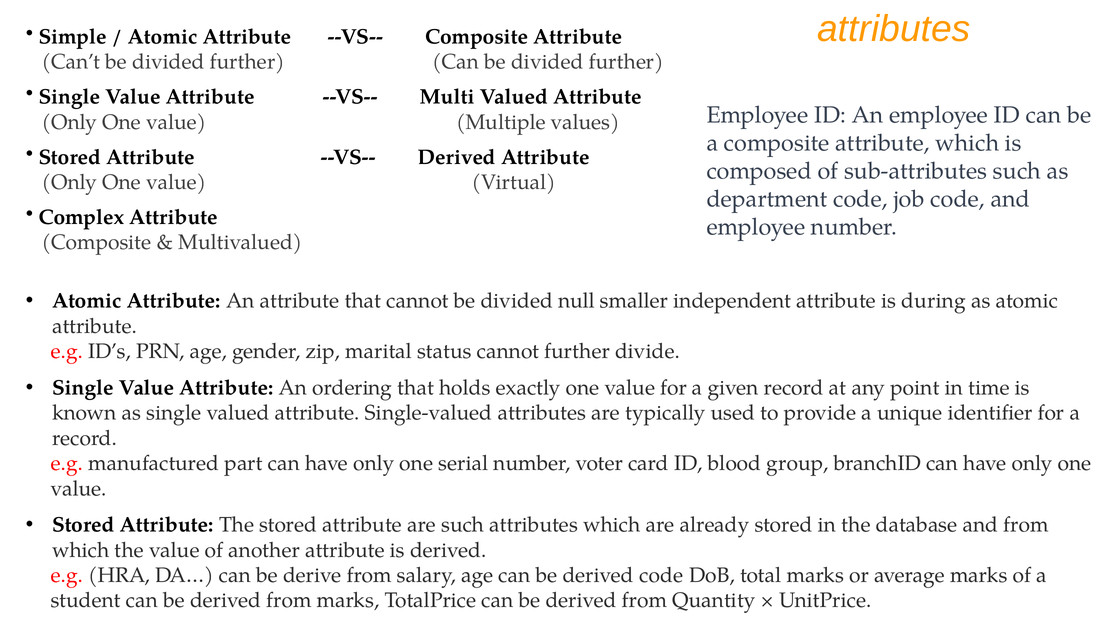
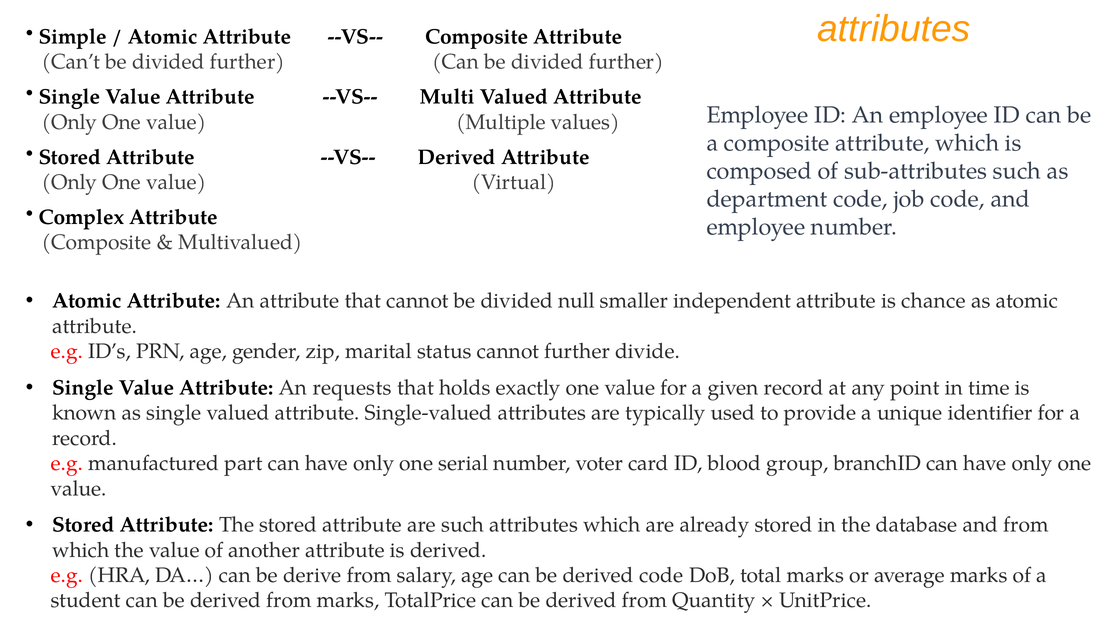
during: during -> chance (934, 301)
ordering: ordering -> requests (352, 387)
